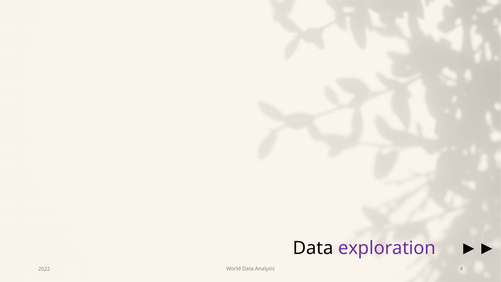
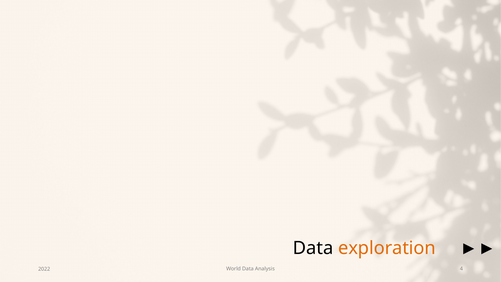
exploration colour: purple -> orange (387, 248)
